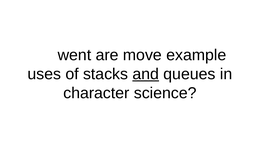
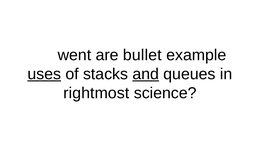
move: move -> bullet (142, 55)
uses underline: none -> present (44, 74)
character: character -> rightmost (96, 93)
